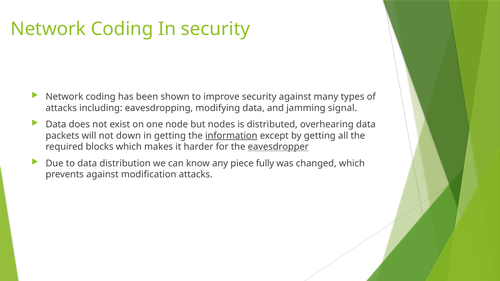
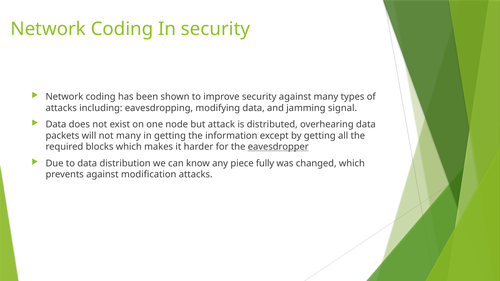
nodes: nodes -> attack (221, 124)
not down: down -> many (128, 136)
information underline: present -> none (231, 136)
